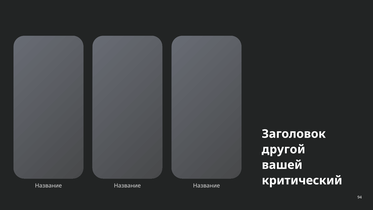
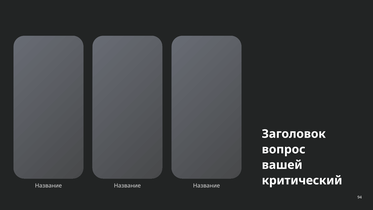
другой: другой -> вопрос (284, 150)
